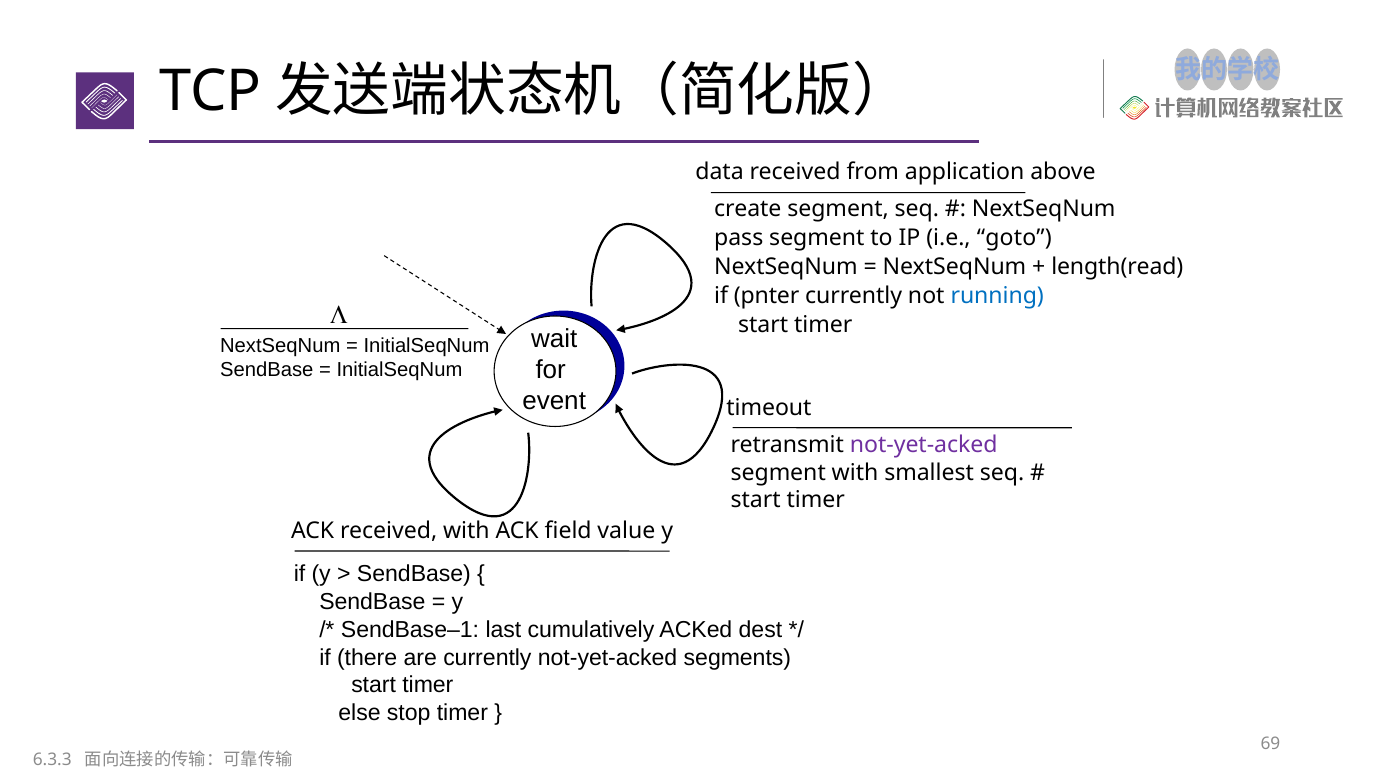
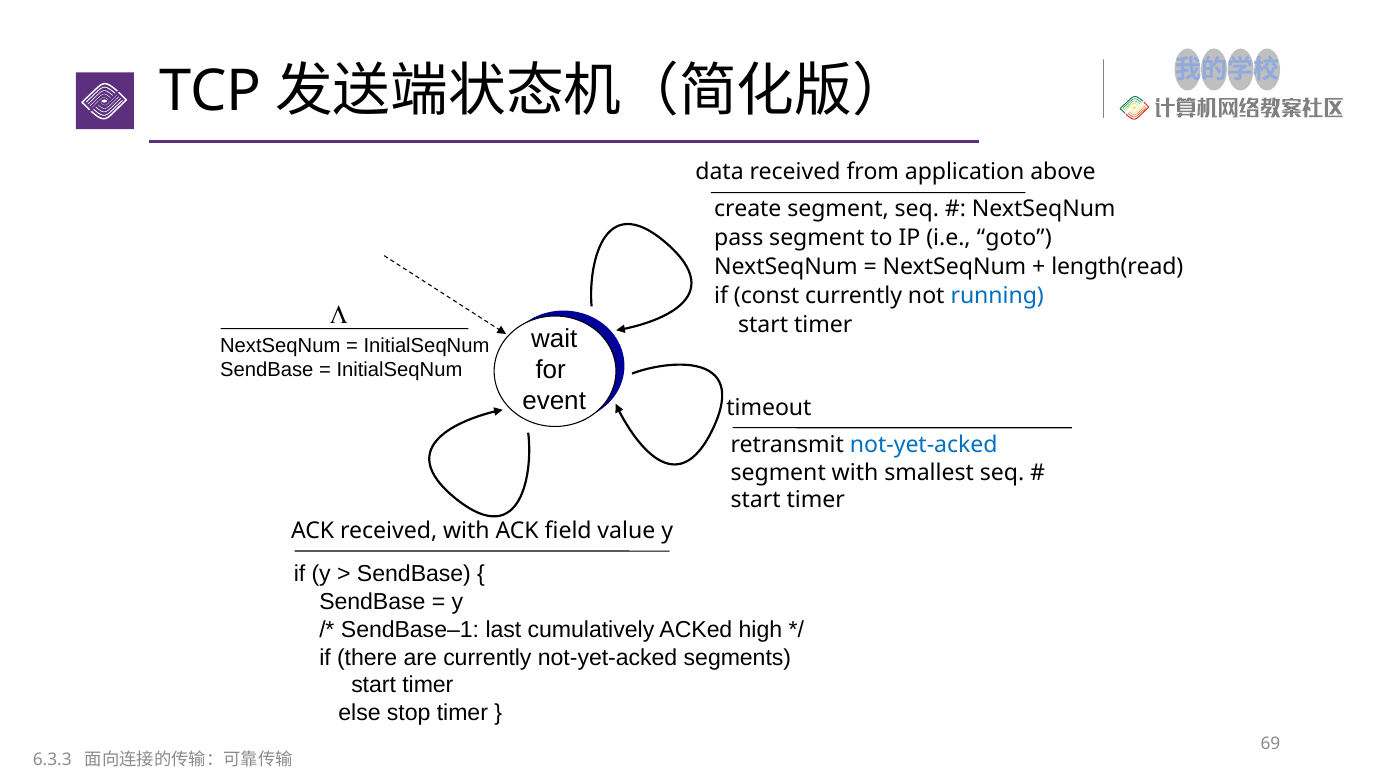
pnter: pnter -> const (767, 296)
not-yet-acked colour: purple -> blue (924, 444)
dest: dest -> high (760, 629)
